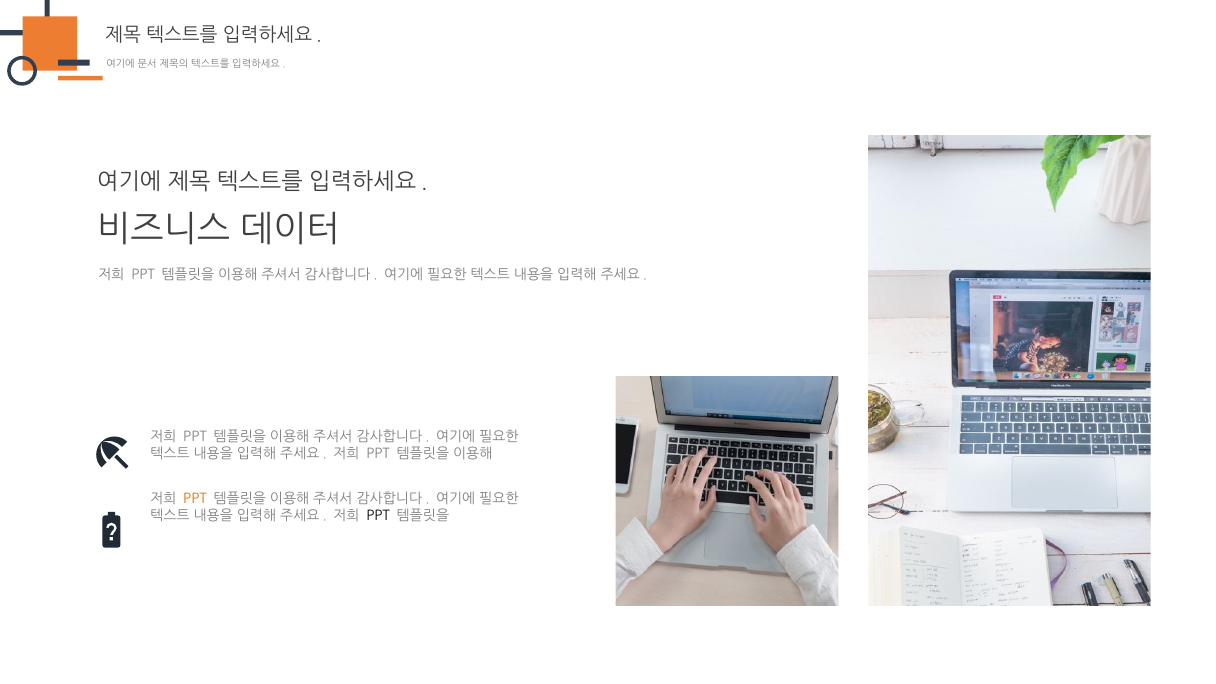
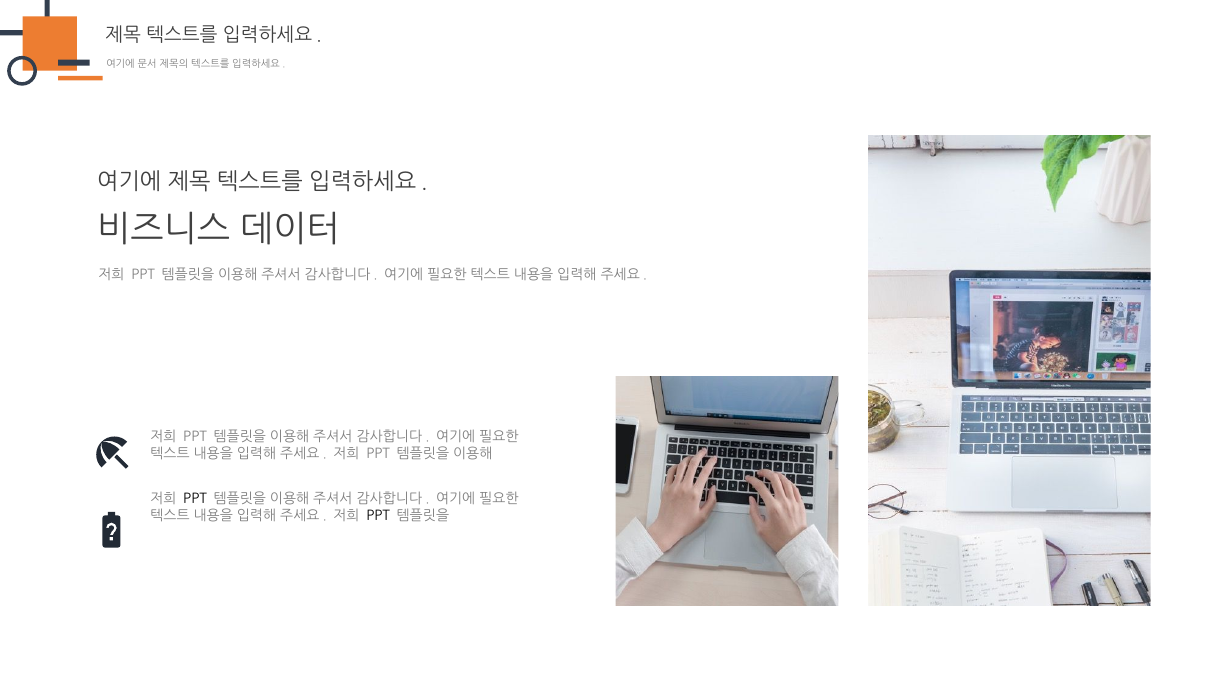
PPT colour: orange -> black (195, 499)
